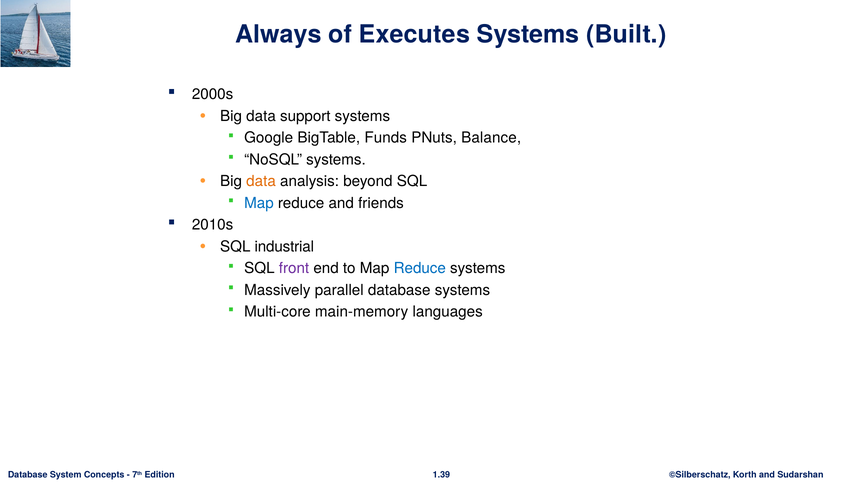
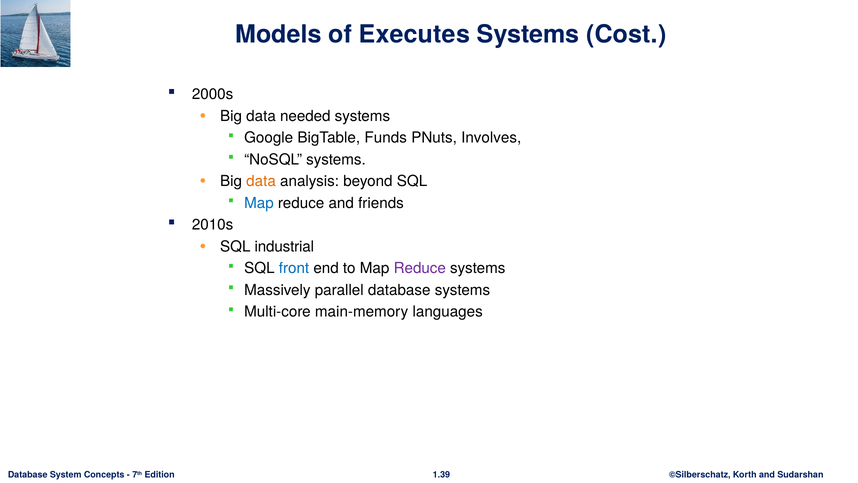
Always: Always -> Models (278, 35)
Built: Built -> Cost (626, 35)
support: support -> needed (305, 116)
Balance: Balance -> Involves (491, 138)
front colour: purple -> blue (294, 268)
Reduce colour: blue -> purple (420, 268)
